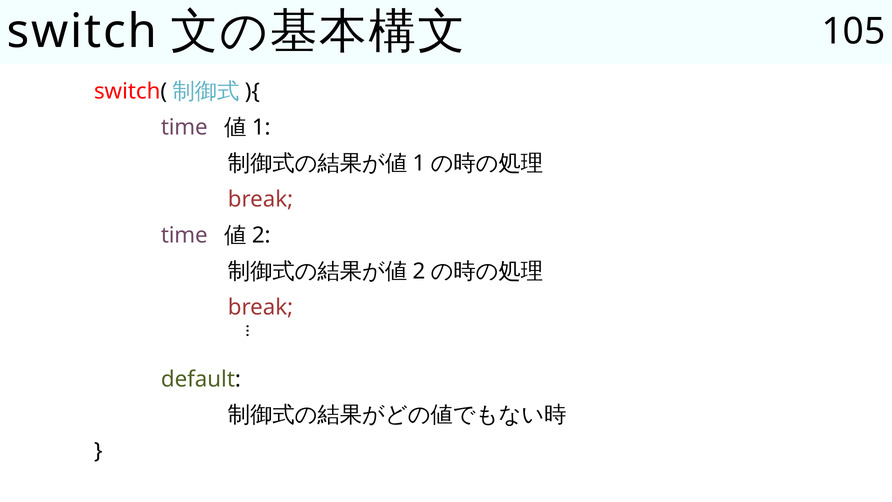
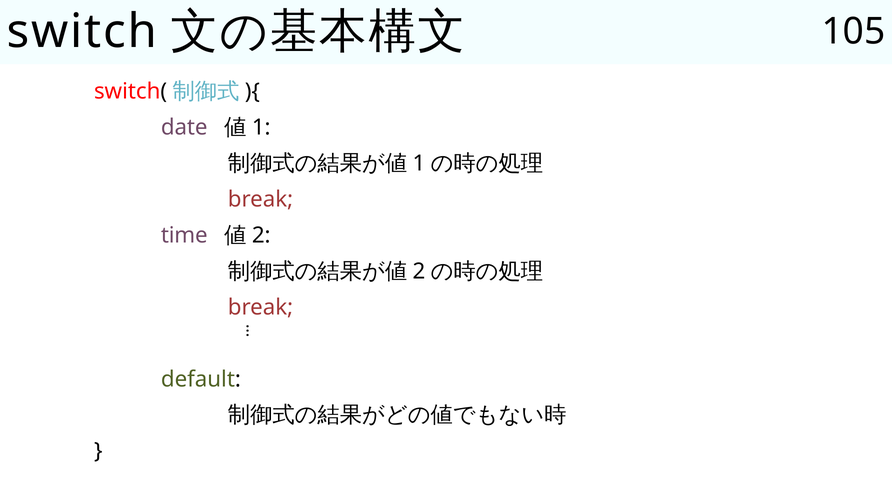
time: time -> date (184, 127)
